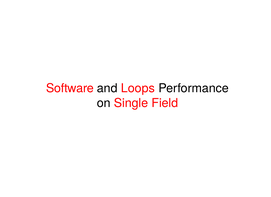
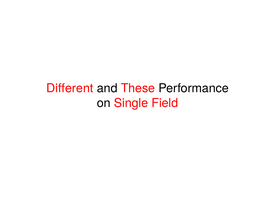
Software: Software -> Different (70, 88)
Loops: Loops -> These (138, 88)
